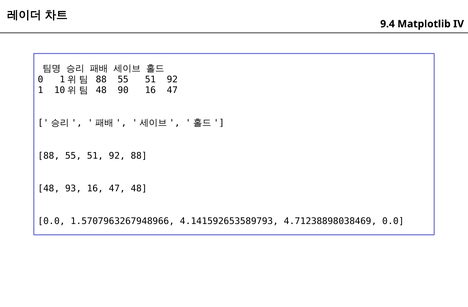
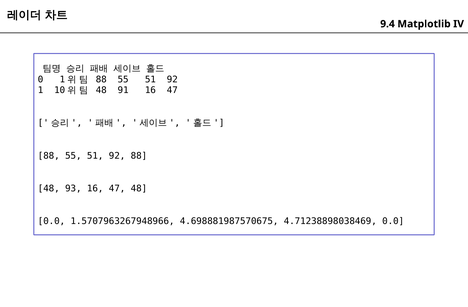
90: 90 -> 91 (123, 90)
4.141592653589793: 4.141592653589793 -> 4.698881987570675 (229, 221)
